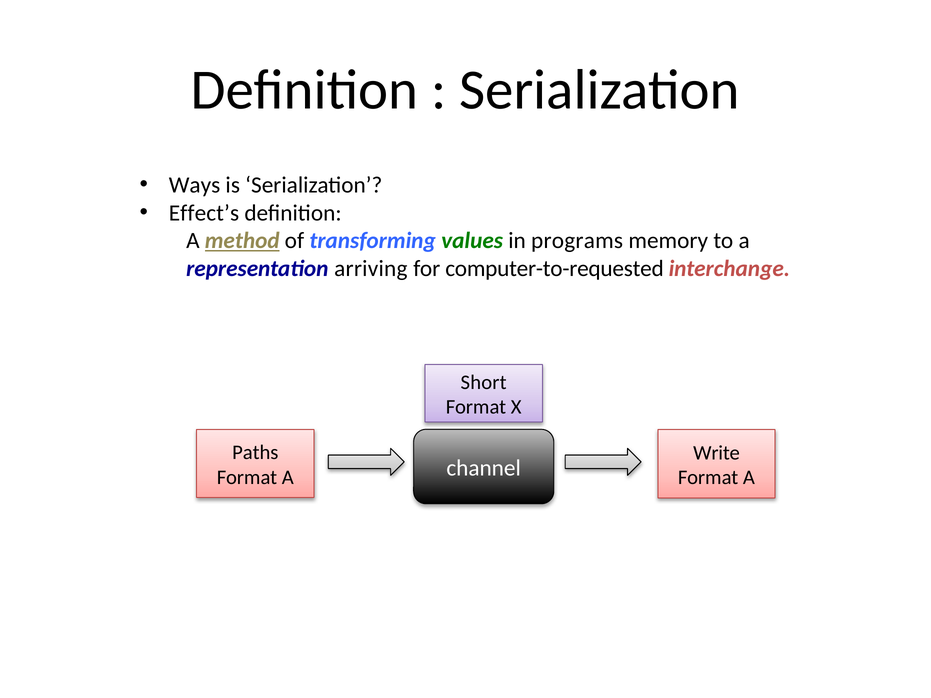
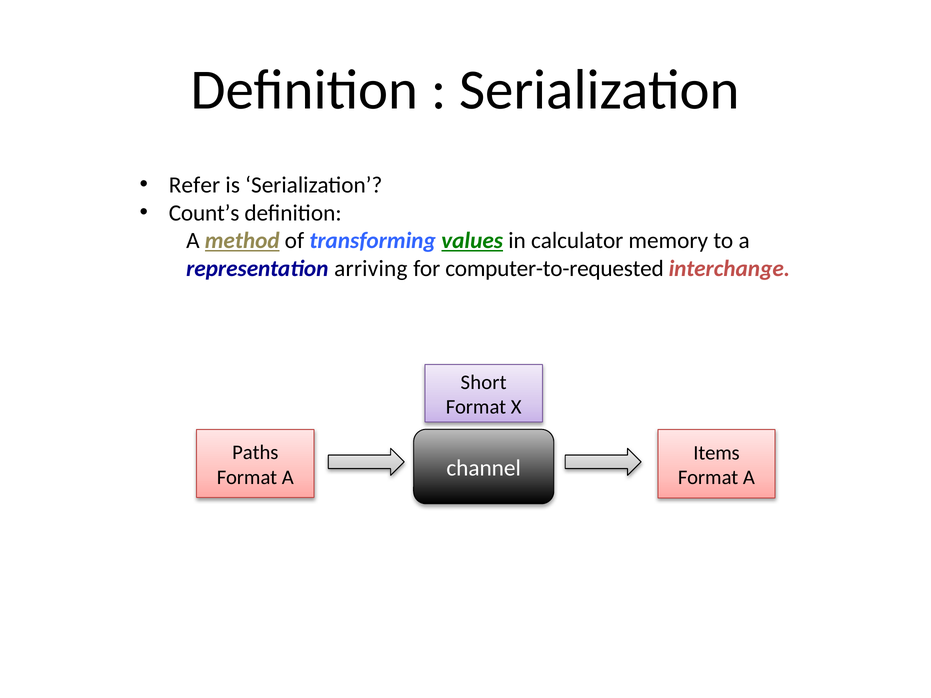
Ways: Ways -> Refer (194, 185)
Effect’s: Effect’s -> Count’s (204, 213)
values underline: none -> present (472, 241)
programs: programs -> calculator (577, 241)
Write: Write -> Items (717, 453)
